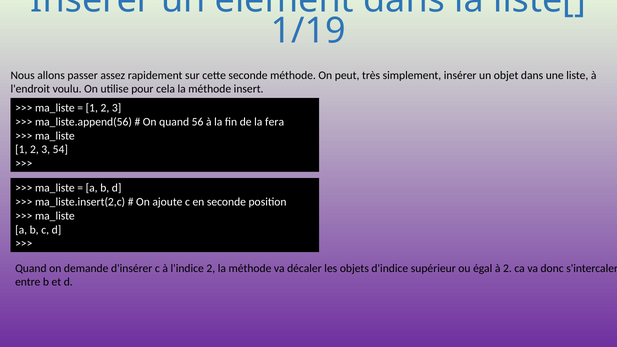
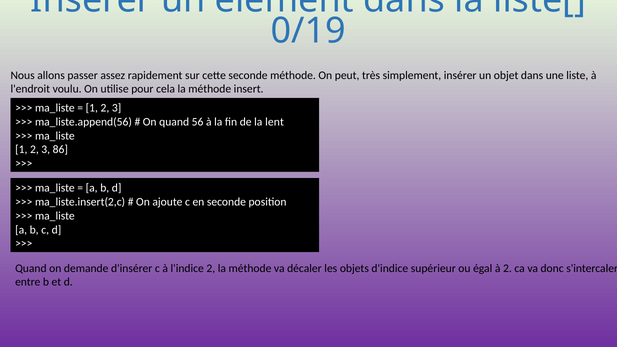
1/19: 1/19 -> 0/19 (308, 31)
fera: fera -> lent (275, 122)
54: 54 -> 86 (60, 150)
